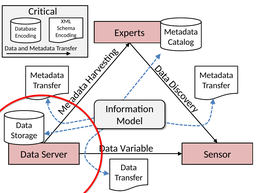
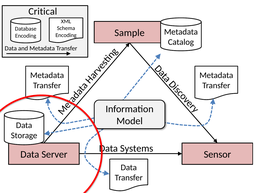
Experts: Experts -> Sample (130, 33)
Variable: Variable -> Systems (137, 148)
